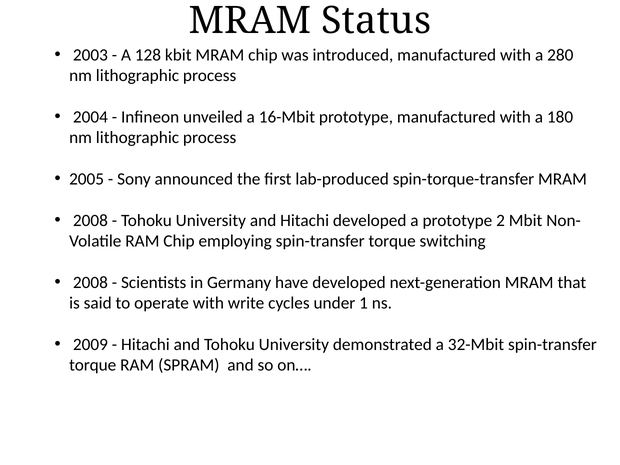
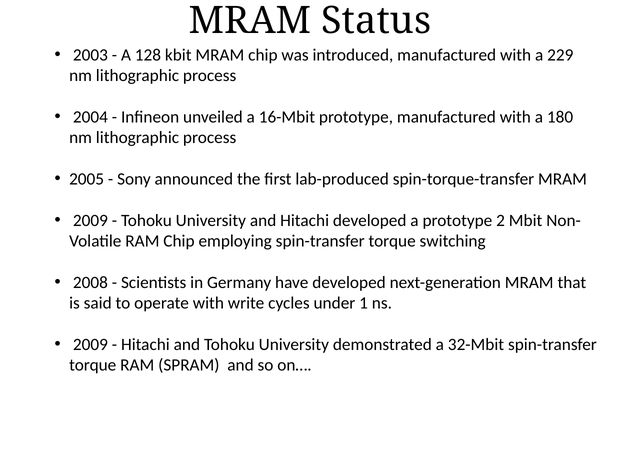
280: 280 -> 229 (560, 55)
2008: 2008 -> 2009 (90, 220)
